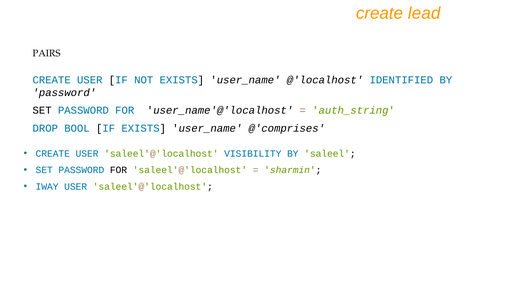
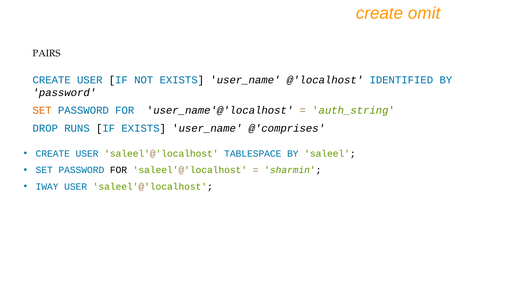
lead: lead -> omit (424, 13)
SET colour: black -> orange (42, 110)
BOOL: BOOL -> RUNS (77, 128)
VISIBILITY: VISIBILITY -> TABLESPACE (253, 153)
